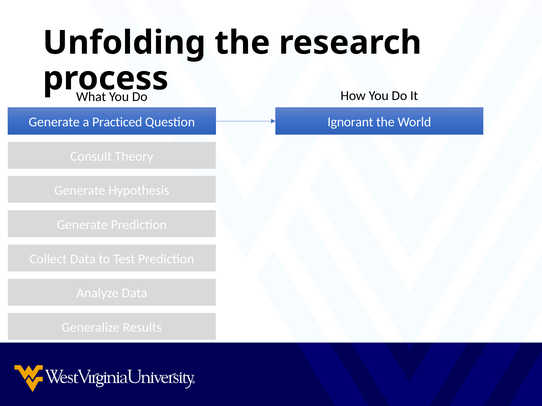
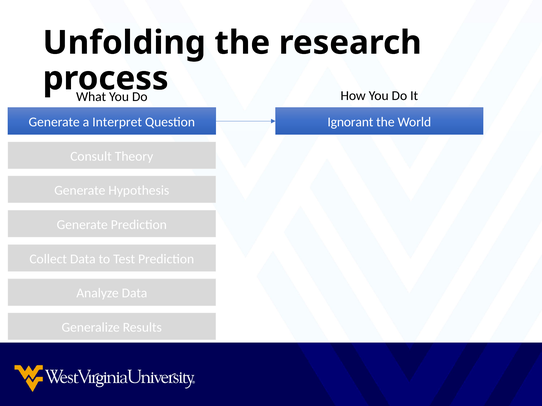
Practiced: Practiced -> Interpret (117, 122)
